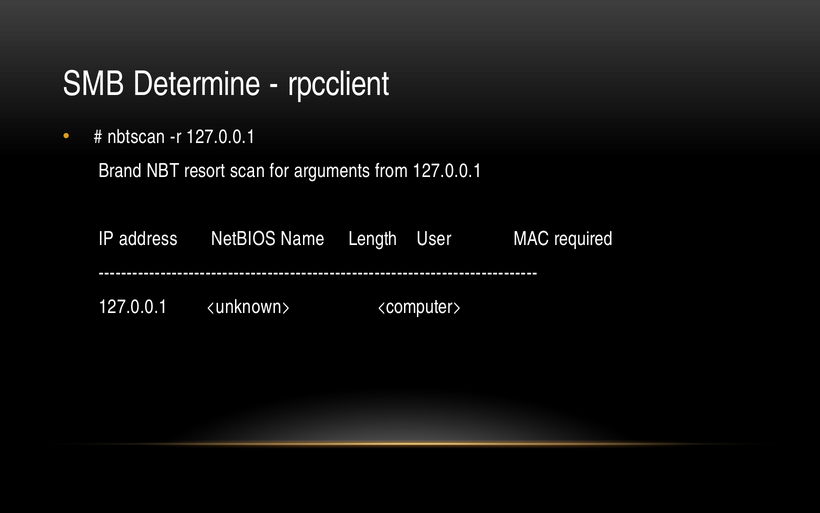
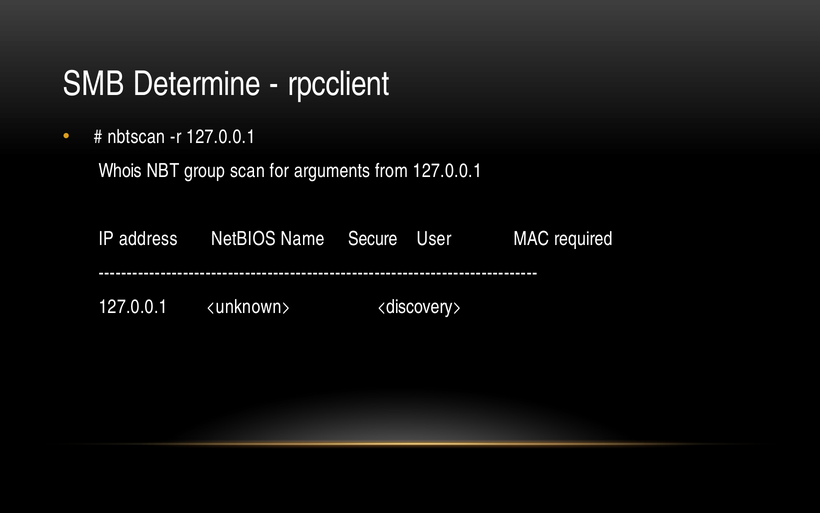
Brand: Brand -> Whois (120, 171)
resort: resort -> group (205, 171)
Length: Length -> Secure (373, 239)
<computer>: <computer> -> <discovery> (419, 306)
